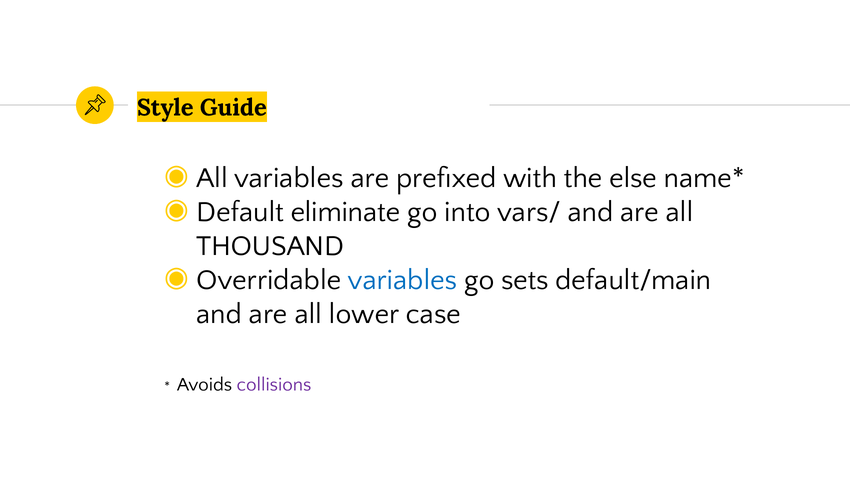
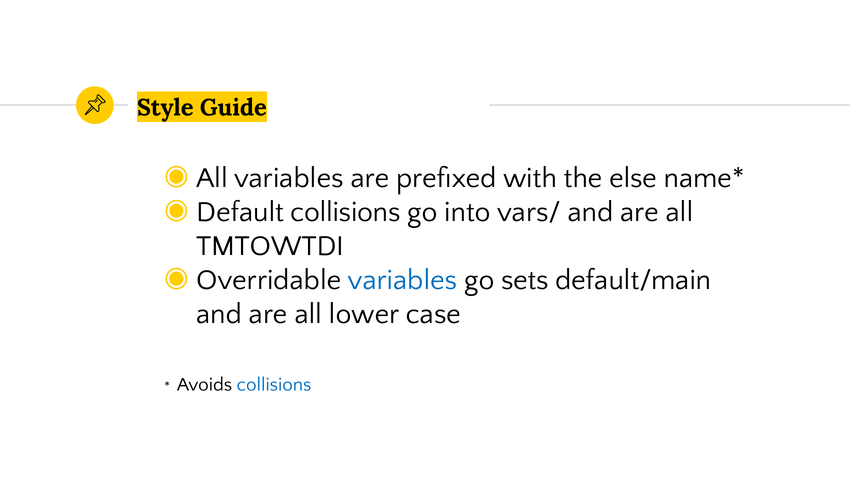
Default eliminate: eliminate -> collisions (345, 212)
THOUSAND: THOUSAND -> TMTOWTDI (270, 246)
collisions colour: purple -> blue (274, 385)
